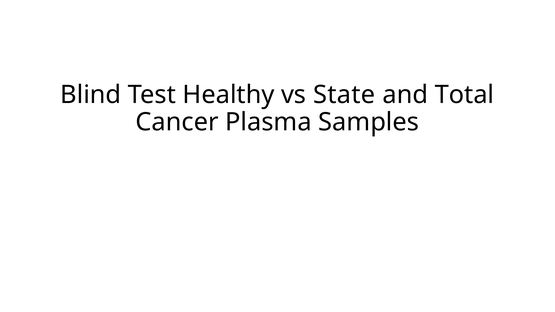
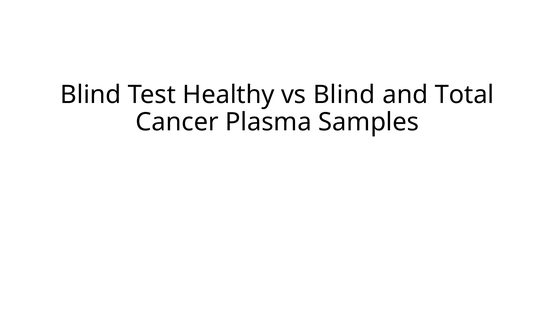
vs State: State -> Blind (344, 95)
